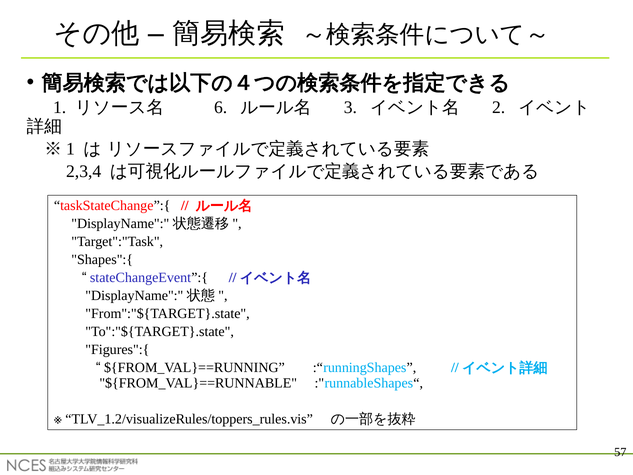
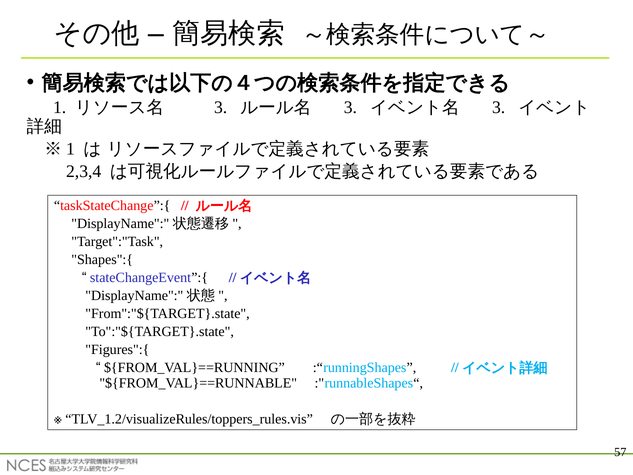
6: 6 -> 3 (221, 107)
2: 2 -> 3 (499, 107)
